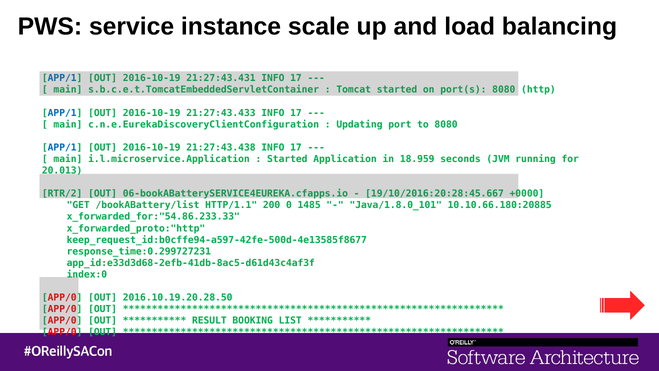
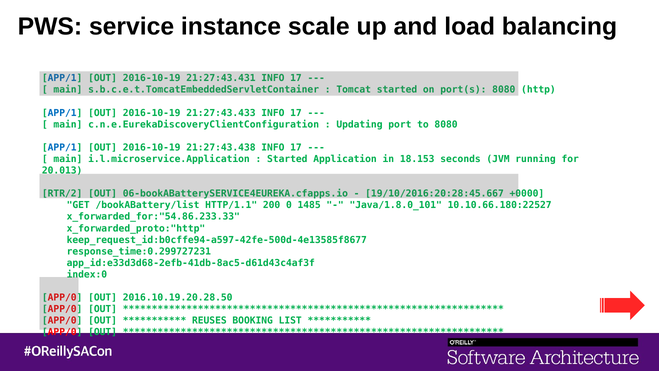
18.959: 18.959 -> 18.153 (417, 159)
10.10.66.180:20885: 10.10.66.180:20885 -> 10.10.66.180:22527 (500, 205)
RESULT: RESULT -> REUSES (209, 320)
